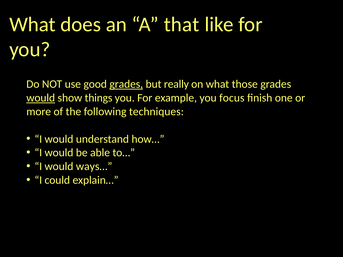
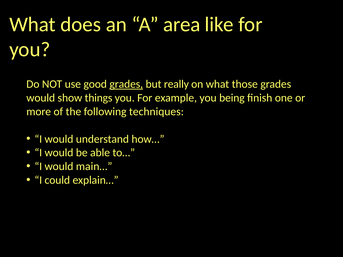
that: that -> area (182, 24)
would underline: present -> none (41, 98)
focus: focus -> being (232, 98)
ways…: ways… -> main… (94, 167)
